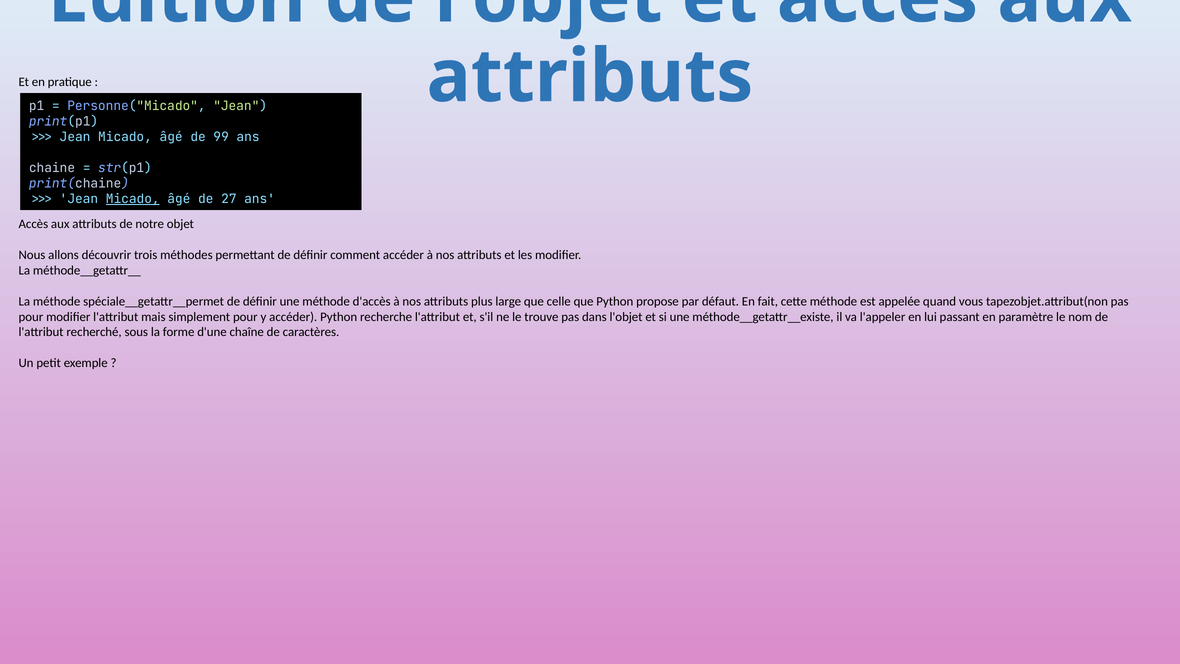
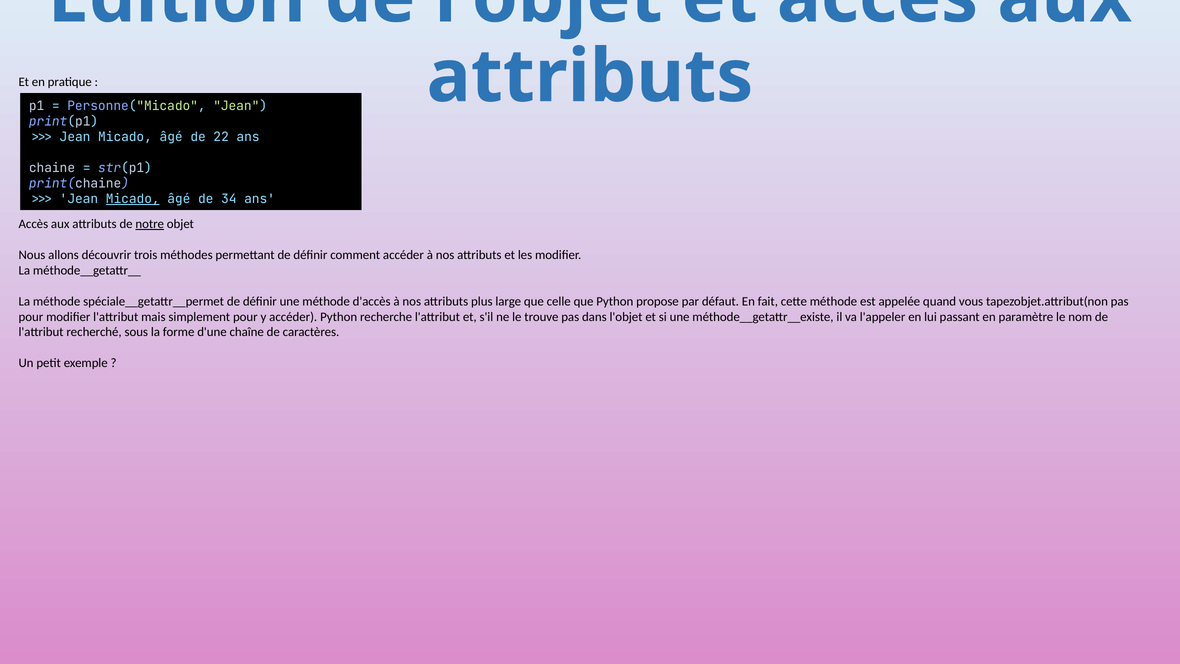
99: 99 -> 22 (221, 137)
27: 27 -> 34 (229, 199)
notre underline: none -> present (150, 224)
